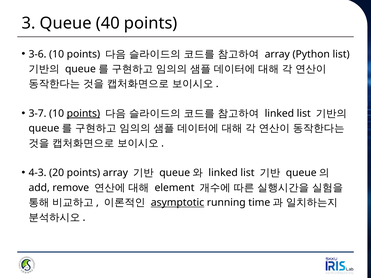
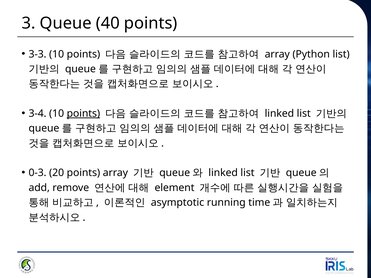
3-6: 3-6 -> 3-3 (38, 54)
3-7: 3-7 -> 3-4 (38, 114)
4-3: 4-3 -> 0-3 (38, 173)
asymptotic underline: present -> none (178, 203)
